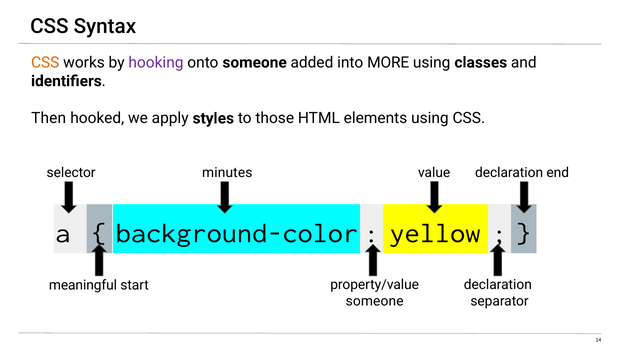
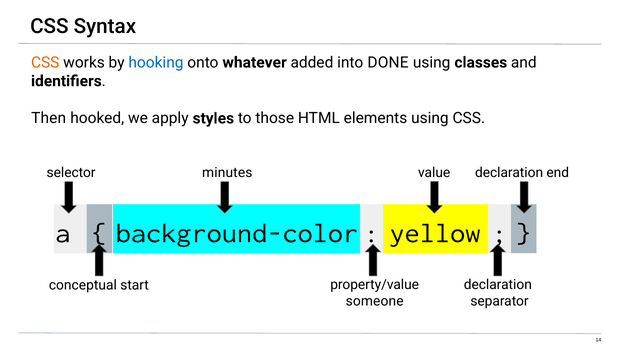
hooking colour: purple -> blue (156, 62)
onto someone: someone -> whatever (255, 62)
MORE: MORE -> DONE (388, 62)
meaningful: meaningful -> conceptual (83, 285)
